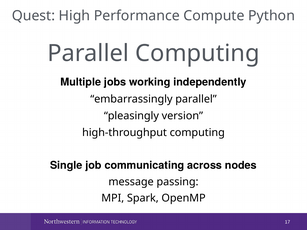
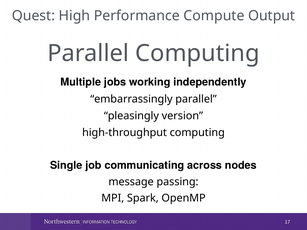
Python: Python -> Output (272, 16)
